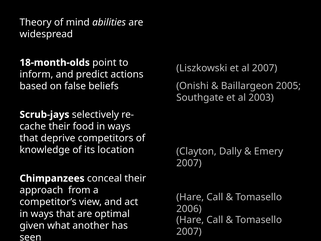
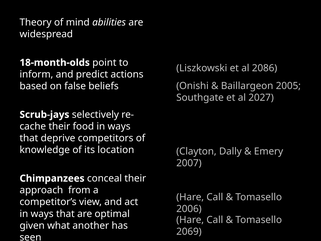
al 2007: 2007 -> 2086 (265, 68)
2003: 2003 -> 2027 (261, 97)
2007: 2007 -> 2069 (189, 231)
